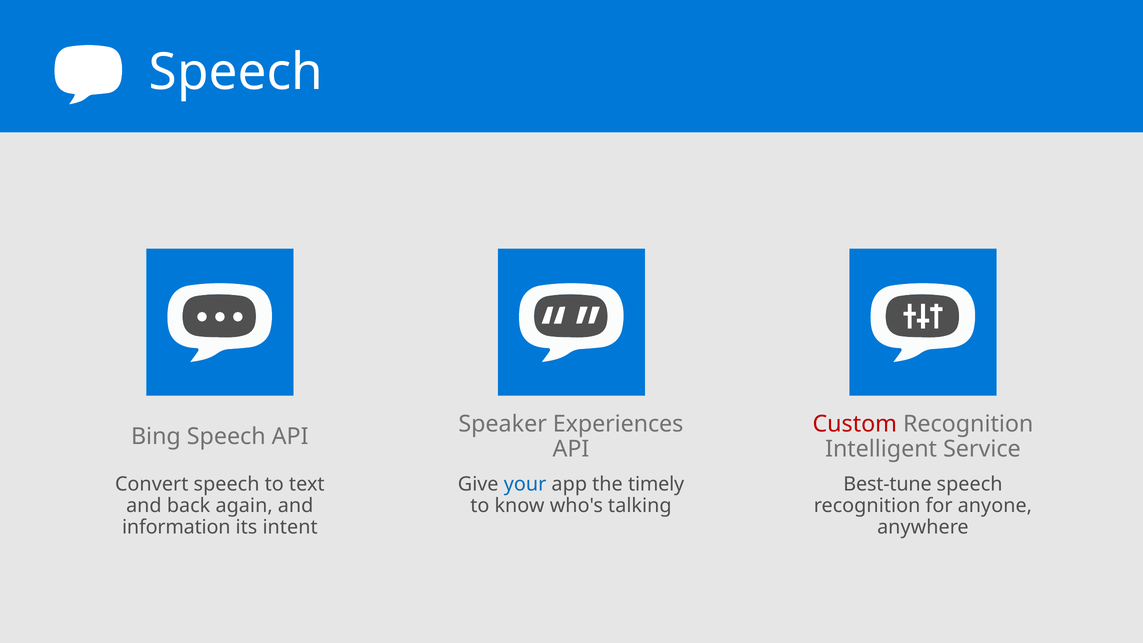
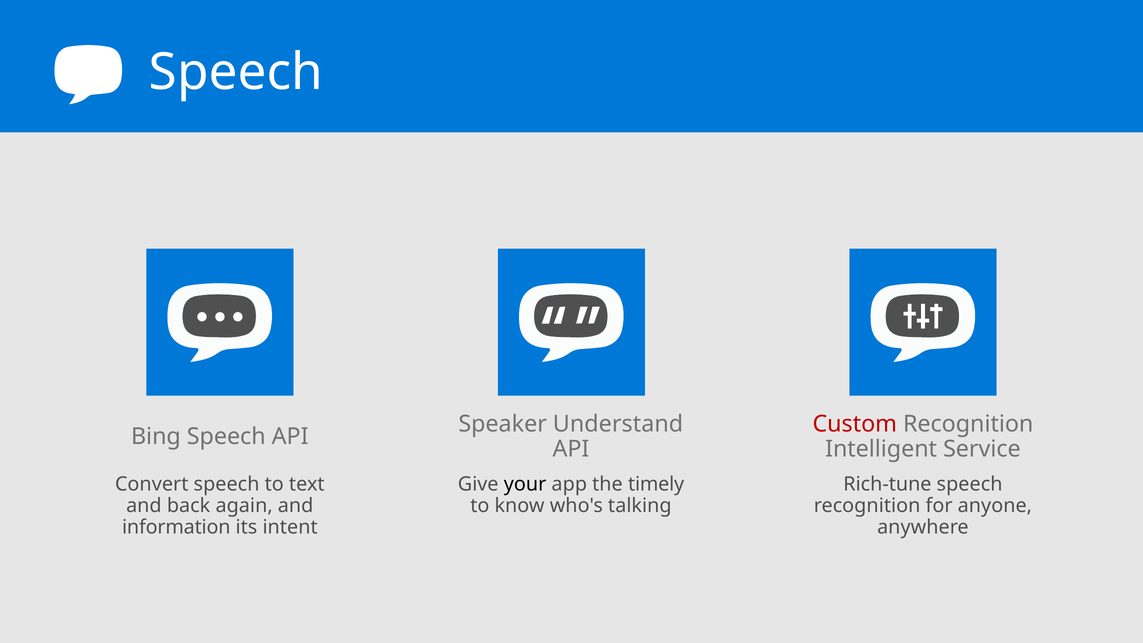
Experiences: Experiences -> Understand (618, 424)
your colour: blue -> black (525, 484)
Best-tune: Best-tune -> Rich-tune (887, 484)
